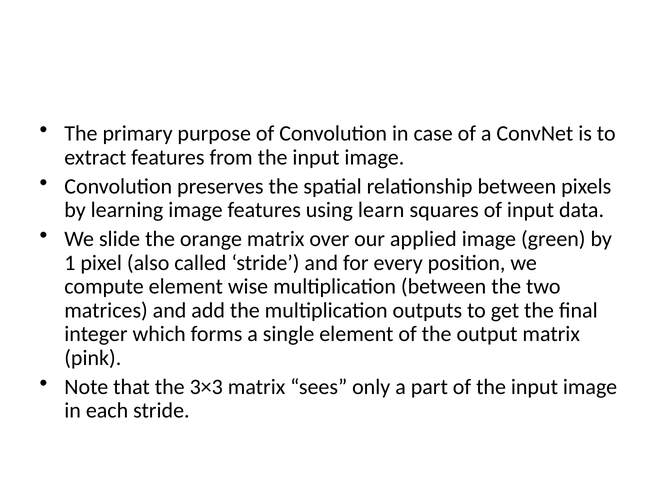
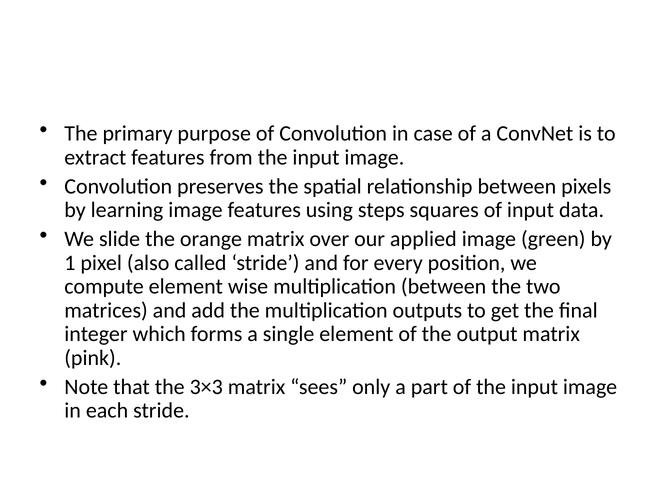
learn: learn -> steps (381, 210)
